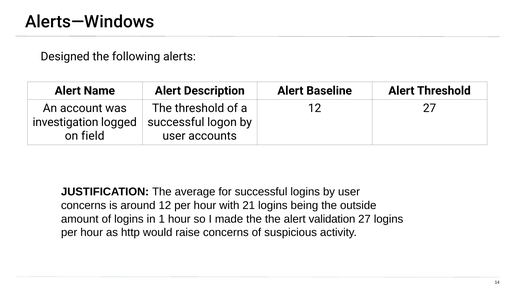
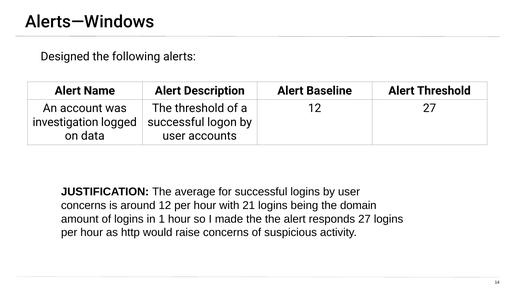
field: field -> data (93, 136)
outside: outside -> domain (358, 205)
validation: validation -> responds (332, 219)
